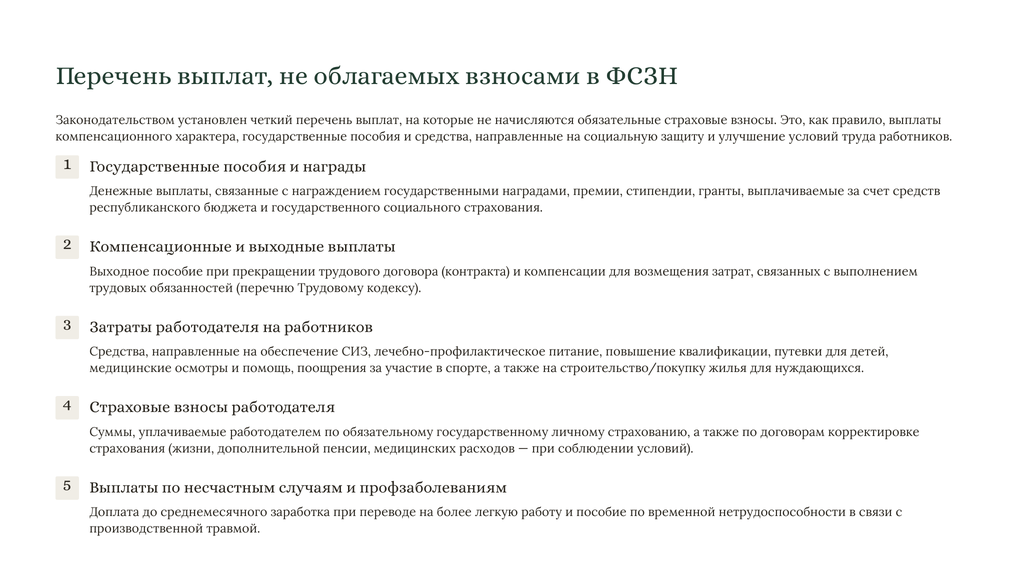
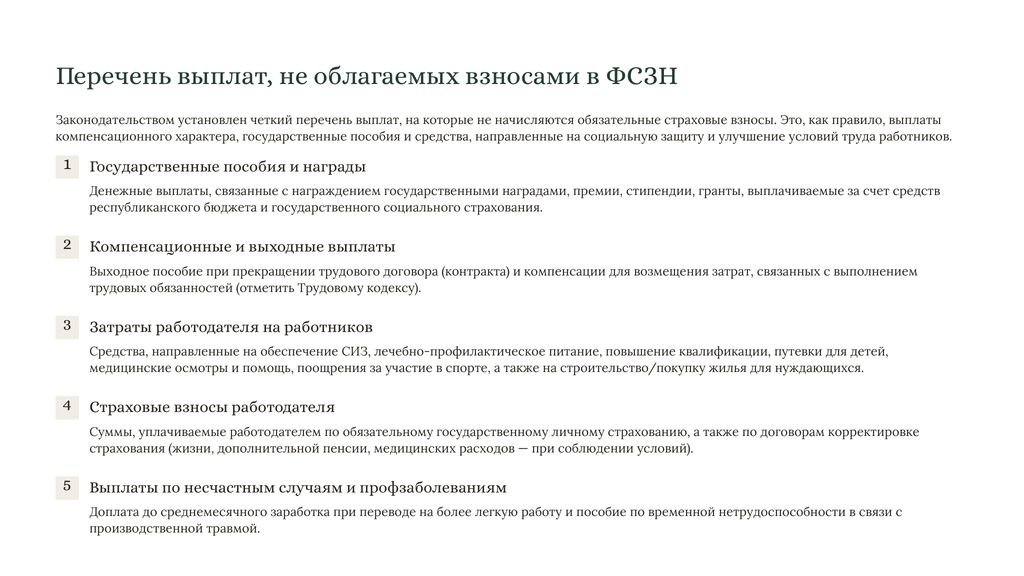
перечню: перечню -> отметить (265, 288)
